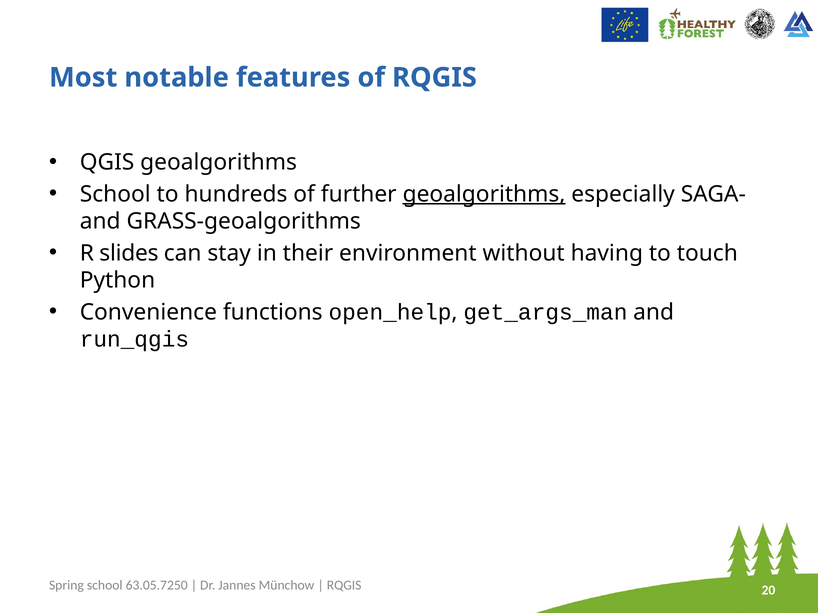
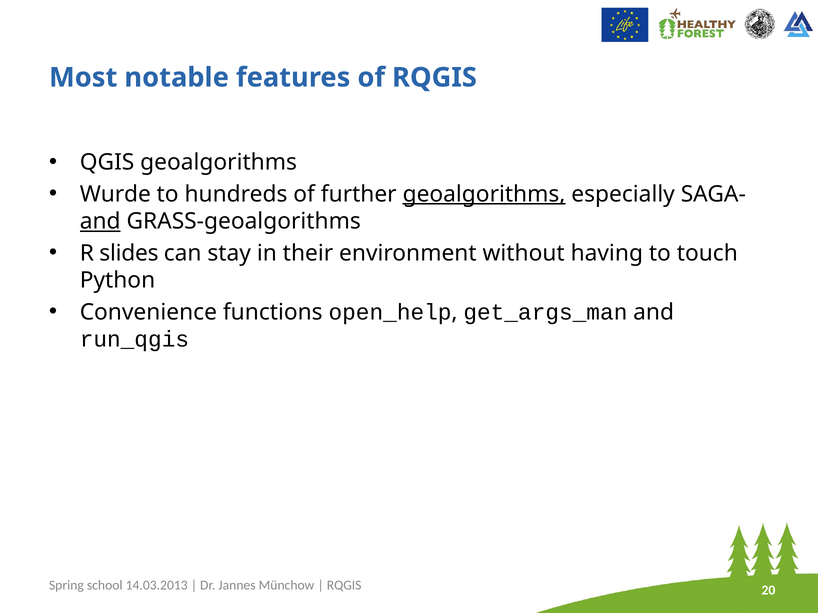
School: School -> Wurde (115, 194)
and underline: none -> present (100, 222)
63.05.7250: 63.05.7250 -> 14.03.2013 (157, 586)
